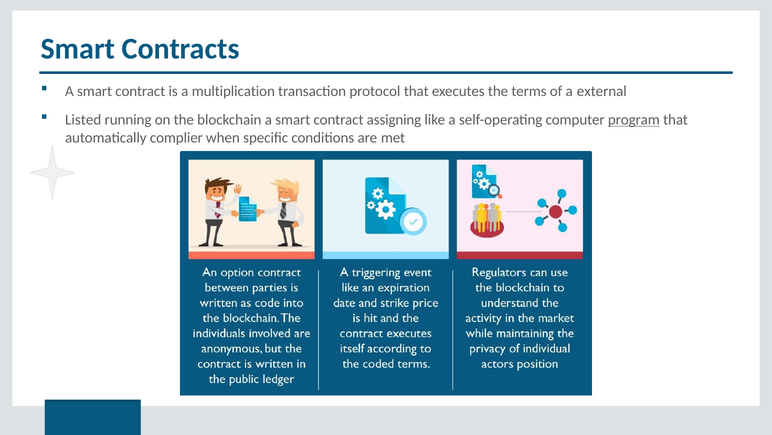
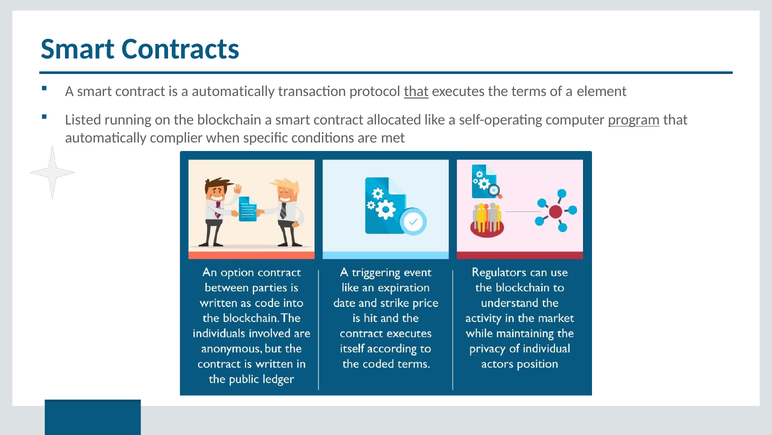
a multiplication: multiplication -> automatically (233, 91)
that underline: none -> present (416, 91)
external: external -> element (602, 91)
assigning: assigning -> allocated (394, 120)
